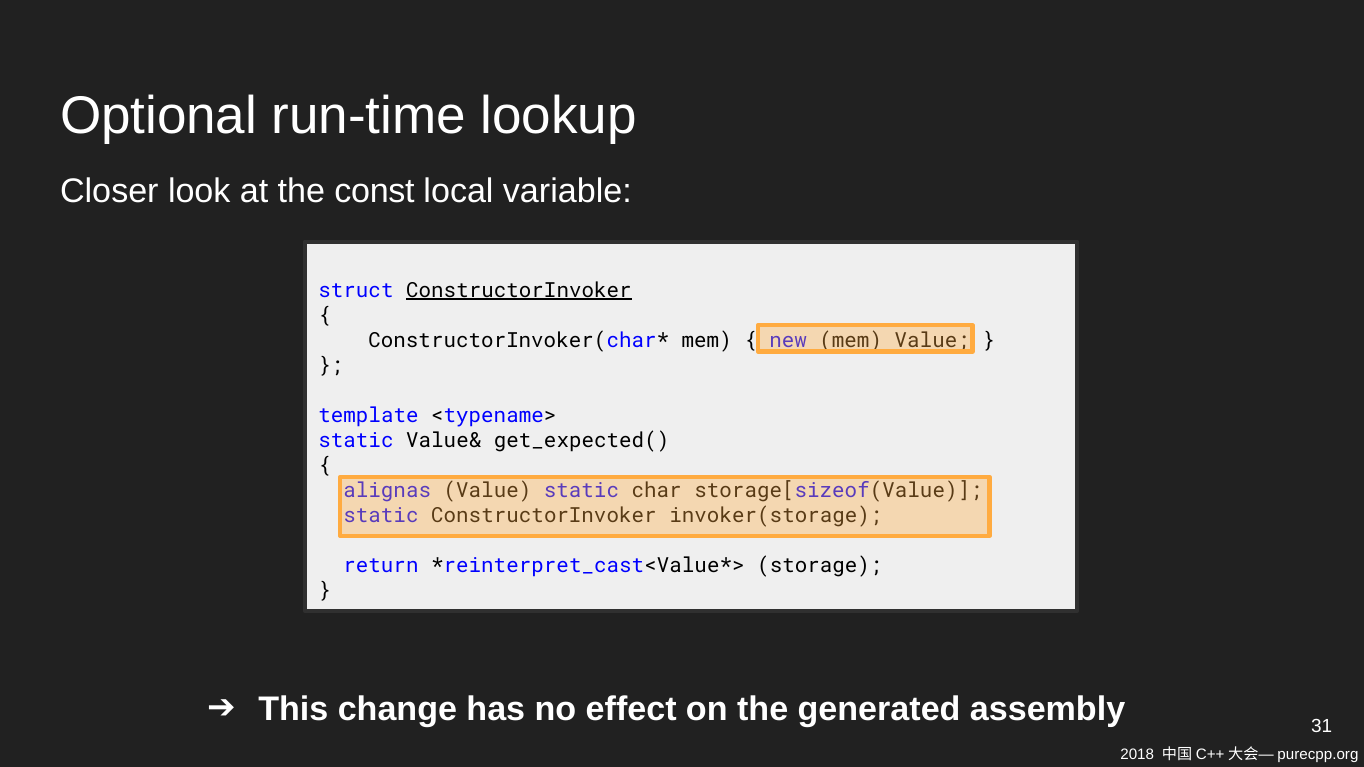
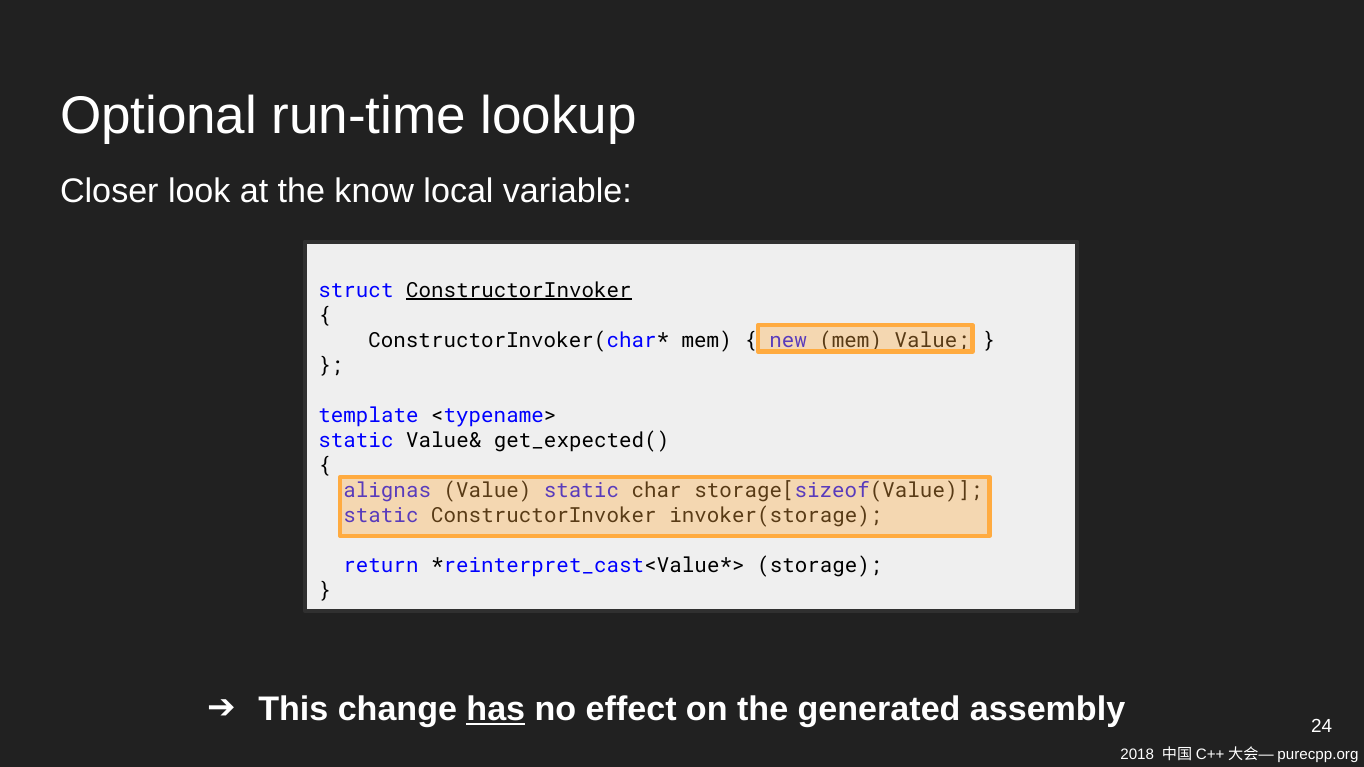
const: const -> know (374, 192)
has underline: none -> present (496, 710)
31: 31 -> 24 (1322, 726)
